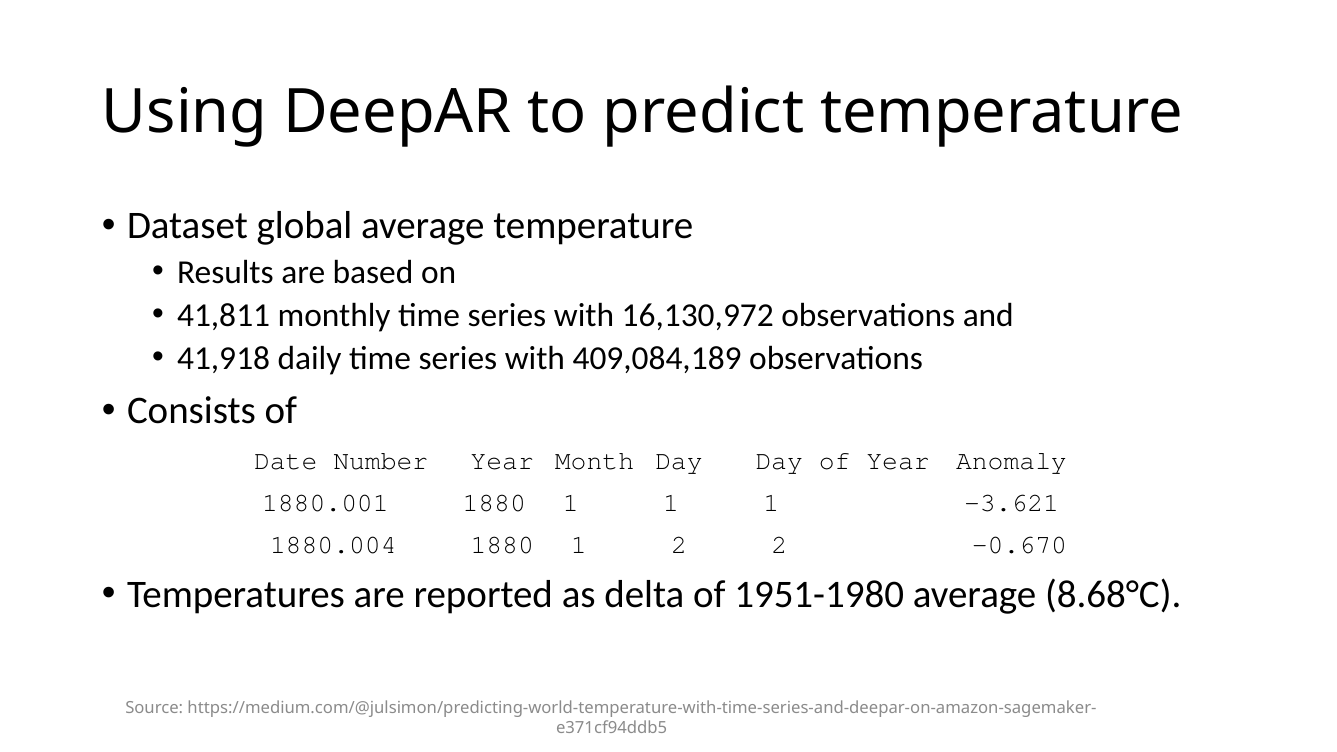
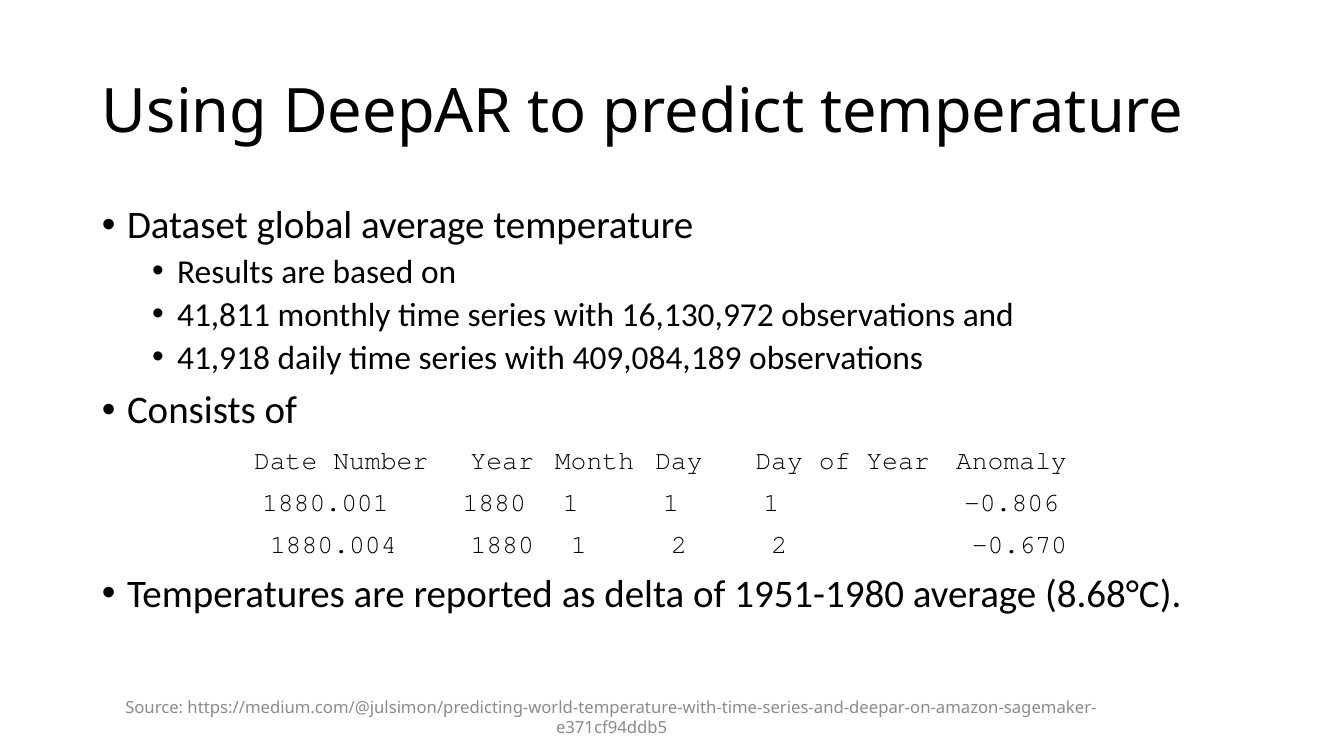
-3.621: -3.621 -> -0.806 (1012, 503)
